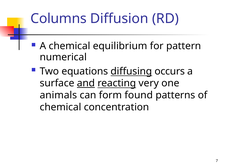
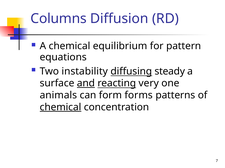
numerical: numerical -> equations (63, 57)
equations: equations -> instability (85, 72)
occurs: occurs -> steady (170, 72)
found: found -> forms (139, 96)
chemical underline: none -> present (61, 108)
